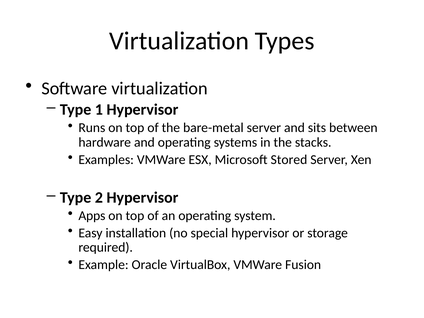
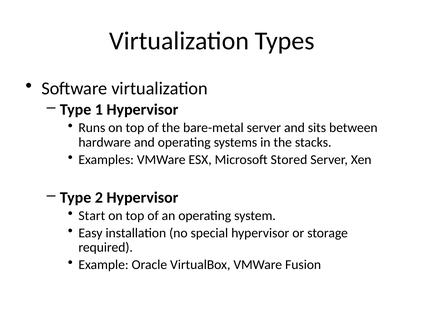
Apps: Apps -> Start (92, 216)
